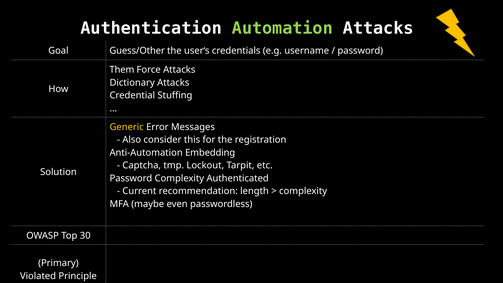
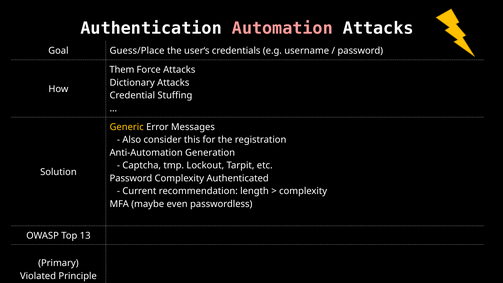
Automation colour: light green -> pink (282, 28)
Guess/Other: Guess/Other -> Guess/Place (137, 51)
Embedding: Embedding -> Generation (210, 153)
30: 30 -> 13 (85, 236)
